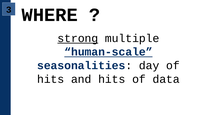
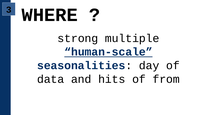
strong underline: present -> none (78, 38)
hits: hits -> data (51, 79)
data: data -> from (166, 79)
